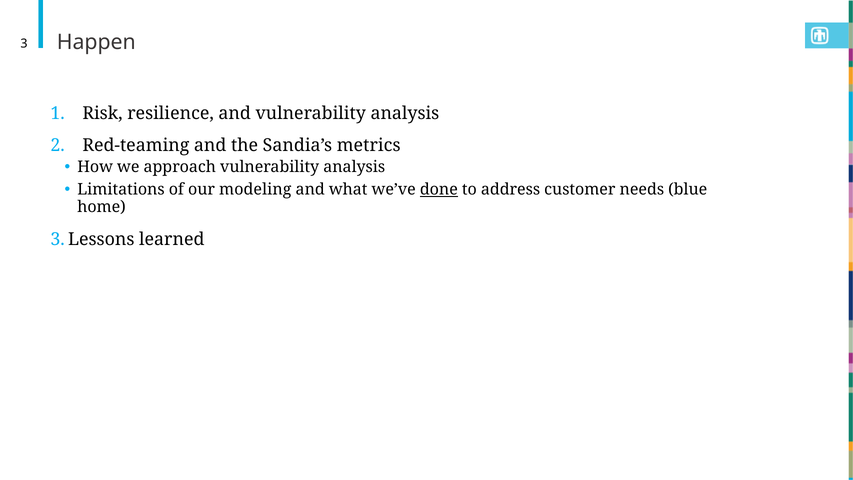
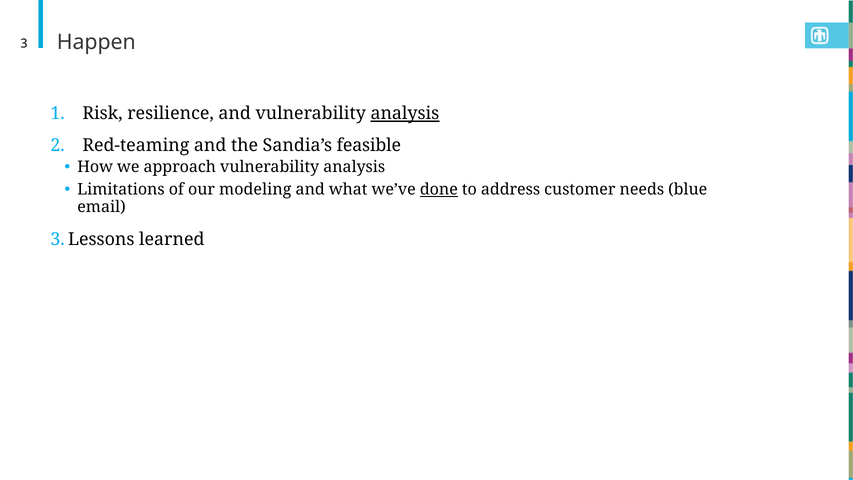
analysis underline: none -> present (405, 114)
metrics: metrics -> feasible (369, 145)
home: home -> email (101, 207)
